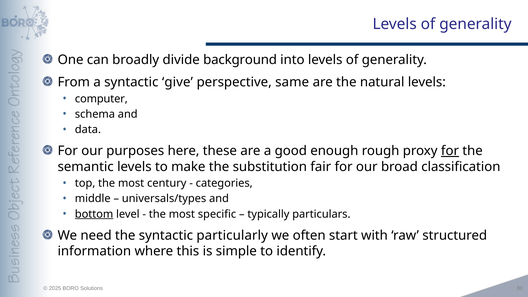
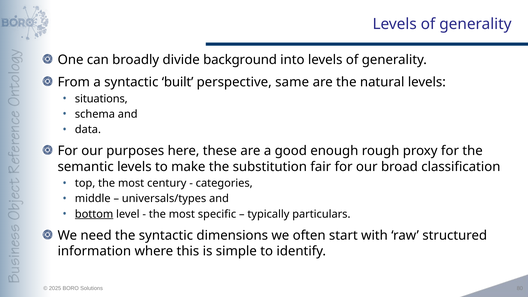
give: give -> built (178, 82)
computer: computer -> situations (101, 99)
for underline: present -> none (450, 151)
particularly: particularly -> dimensions (232, 235)
